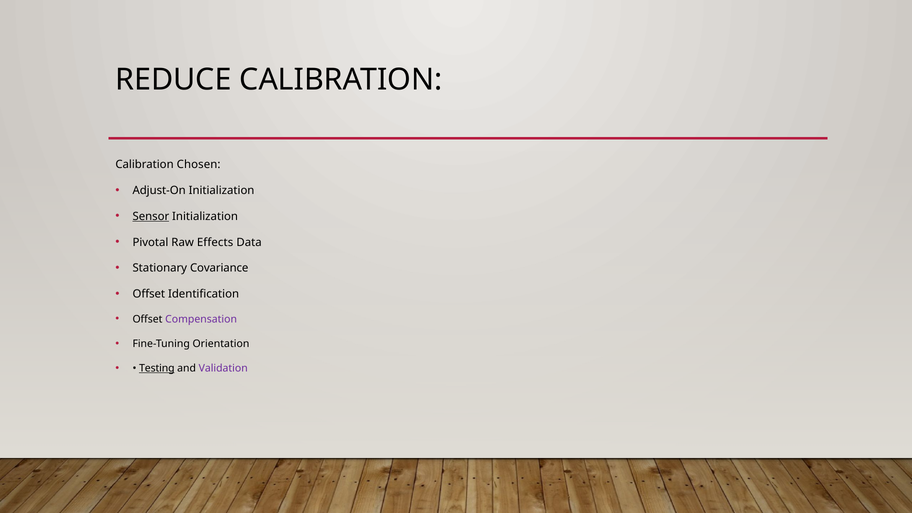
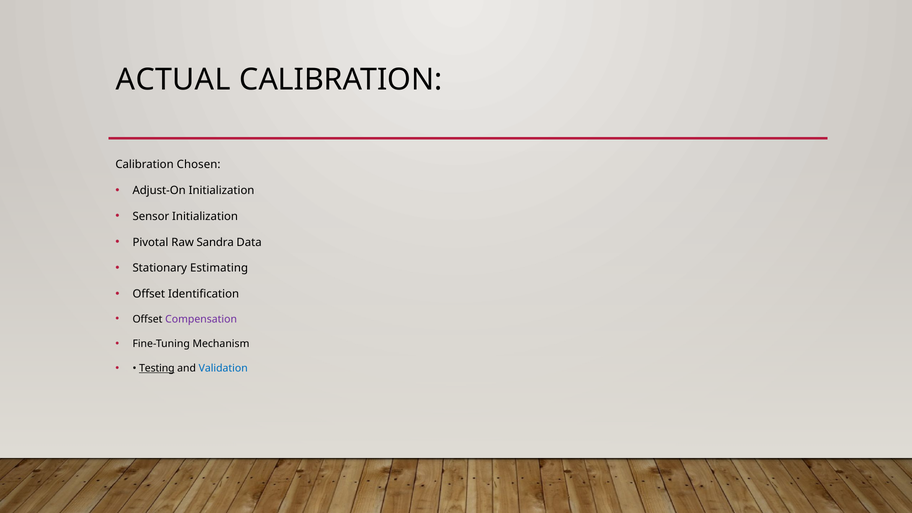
REDUCE: REDUCE -> ACTUAL (173, 80)
Sensor underline: present -> none (151, 216)
Effects: Effects -> Sandra (215, 242)
Covariance: Covariance -> Estimating (219, 268)
Orientation: Orientation -> Mechanism (221, 344)
Validation colour: purple -> blue (223, 368)
